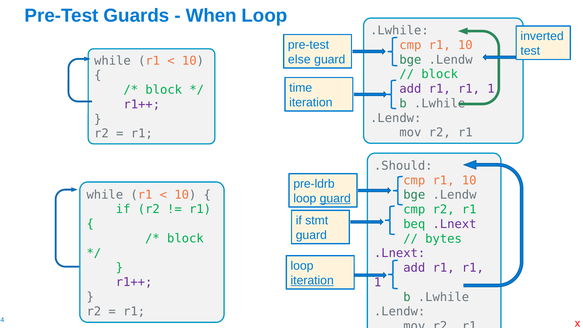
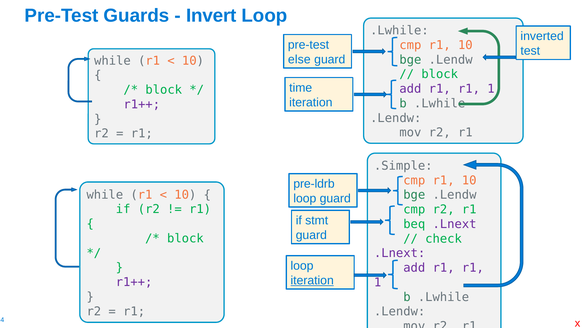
When: When -> Invert (211, 15)
.Should: .Should -> .Simple (403, 166)
guard underline: present -> none (335, 198)
bytes: bytes -> check (444, 239)
